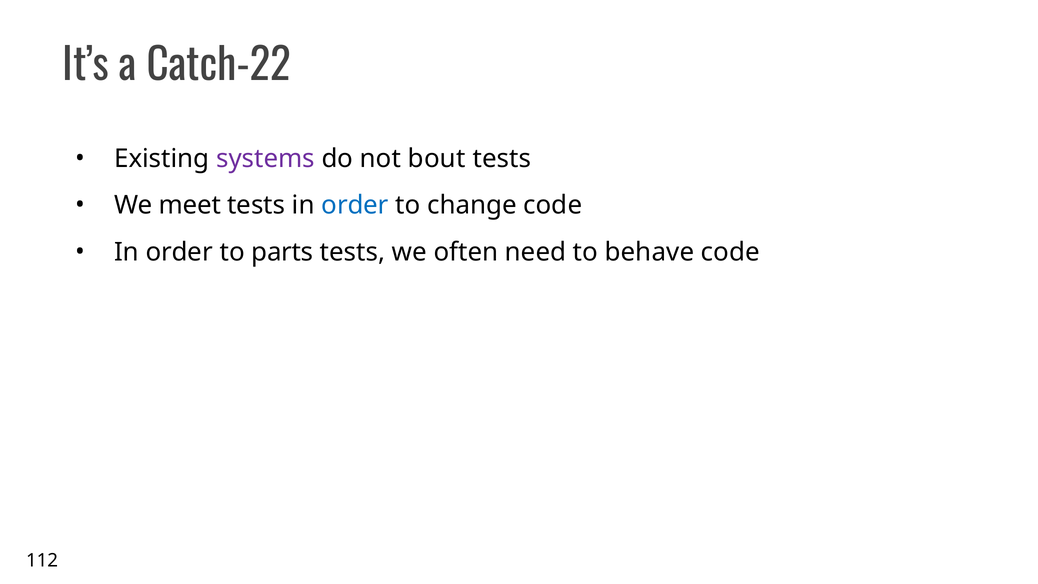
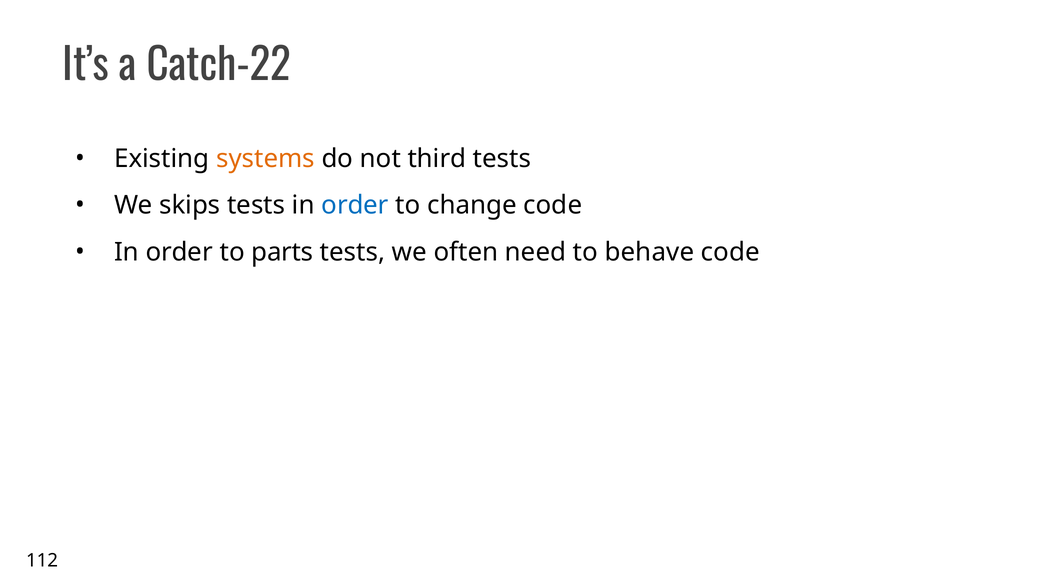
systems colour: purple -> orange (265, 158)
bout: bout -> third (437, 158)
meet: meet -> skips (190, 205)
